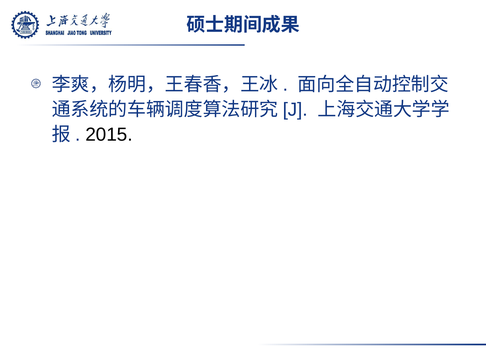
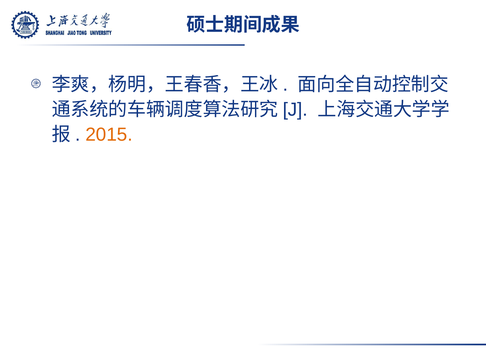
2015 colour: black -> orange (109, 135)
